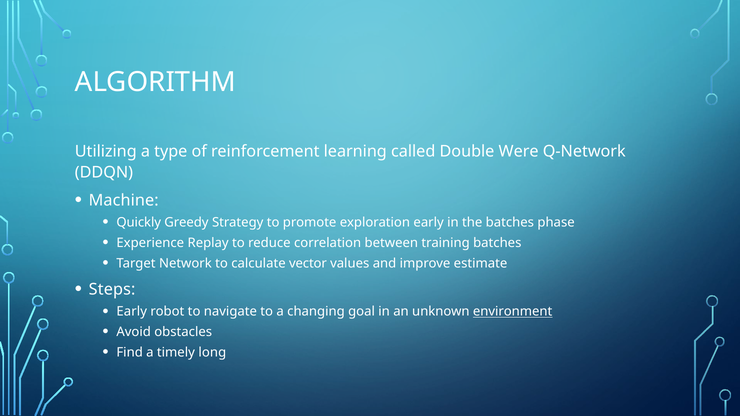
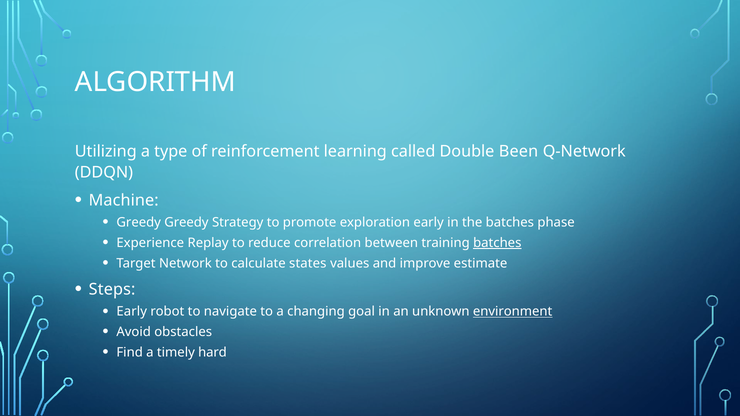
Were: Were -> Been (519, 152)
Quickly: Quickly -> Greedy (139, 223)
batches underline: none -> present (497, 243)
vector: vector -> states (308, 264)
long: long -> hard (212, 353)
